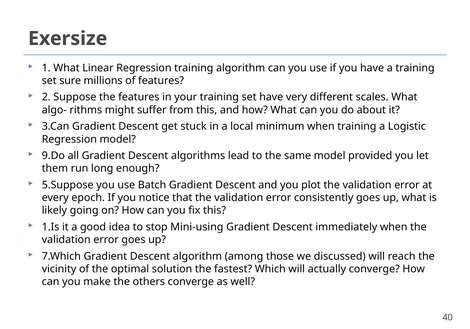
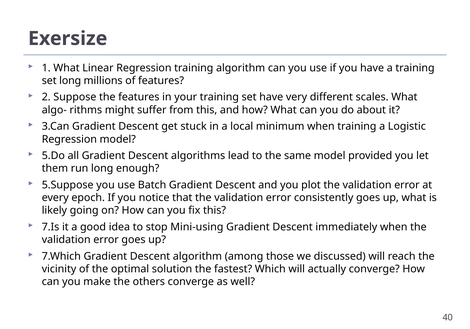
set sure: sure -> long (70, 81)
9.Do: 9.Do -> 5.Do (53, 156)
1.Is: 1.Is -> 7.Is (51, 227)
